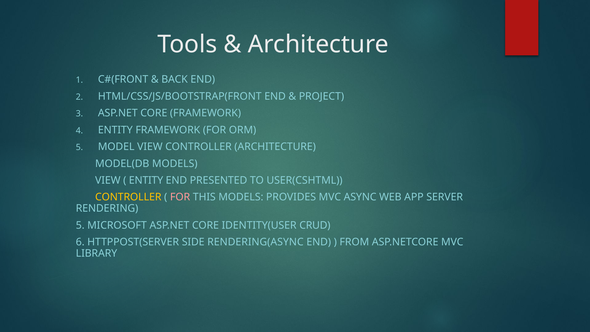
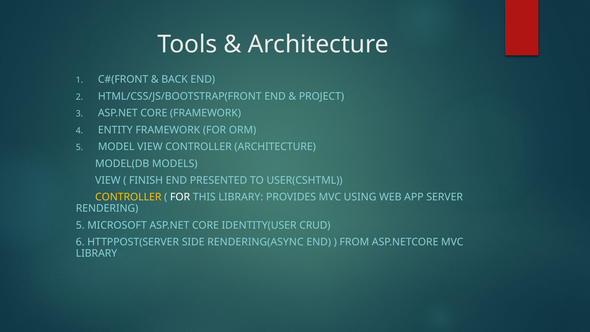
ENTITY: ENTITY -> FINISH (146, 180)
FOR colour: pink -> white (180, 197)
THIS MODELS: MODELS -> LIBRARY (241, 197)
ASYNC: ASYNC -> USING (360, 197)
